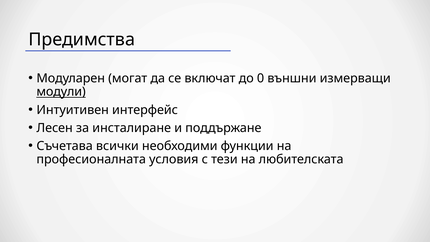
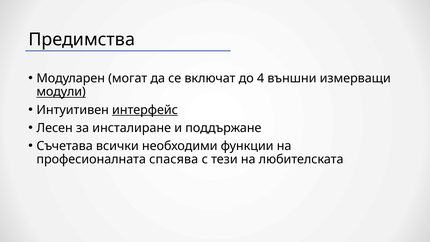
0: 0 -> 4 (261, 78)
интерфейс underline: none -> present (145, 110)
условия: условия -> спасява (174, 159)
